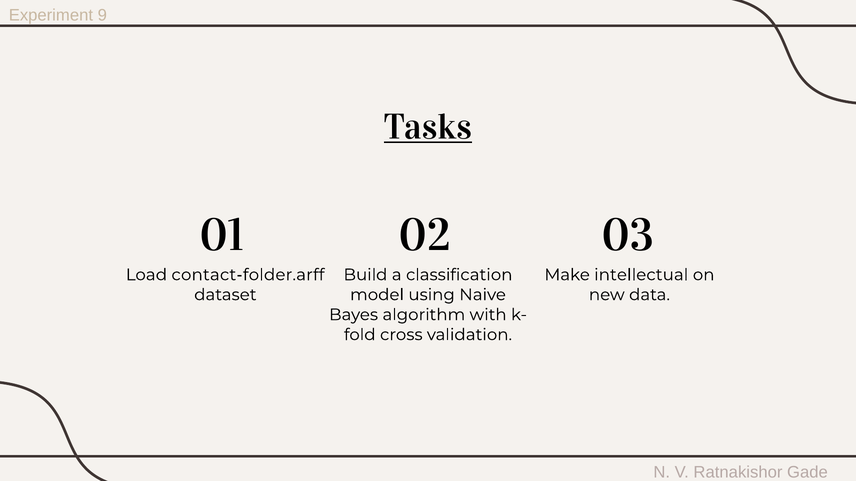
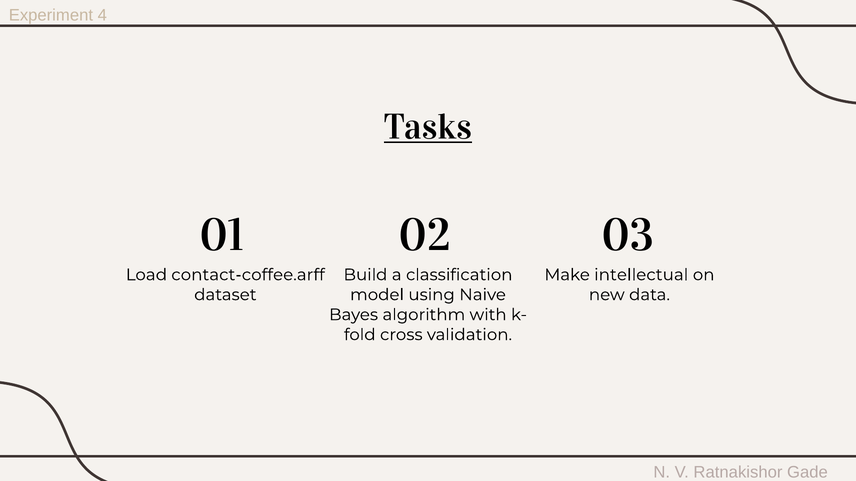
9: 9 -> 4 (102, 15)
contact-folder.arff: contact-folder.arff -> contact-coffee.arff (248, 275)
